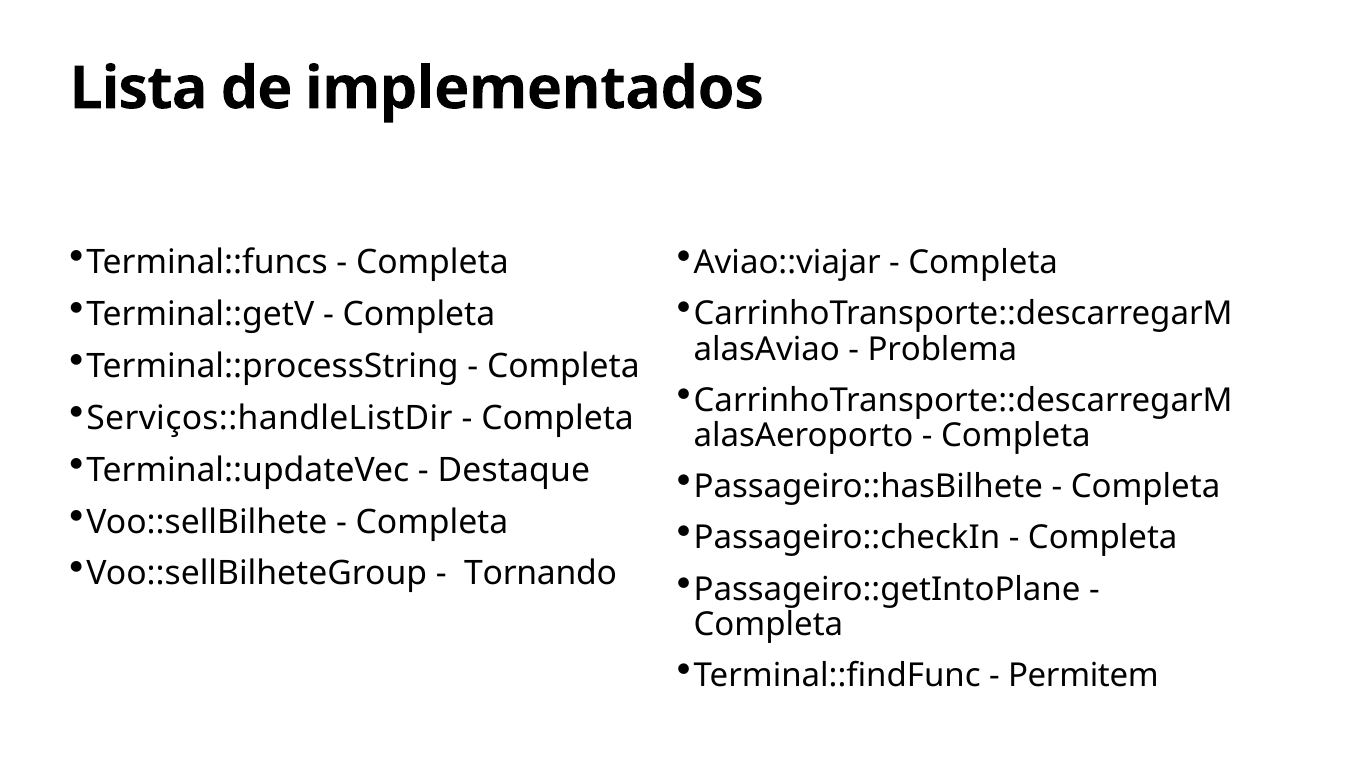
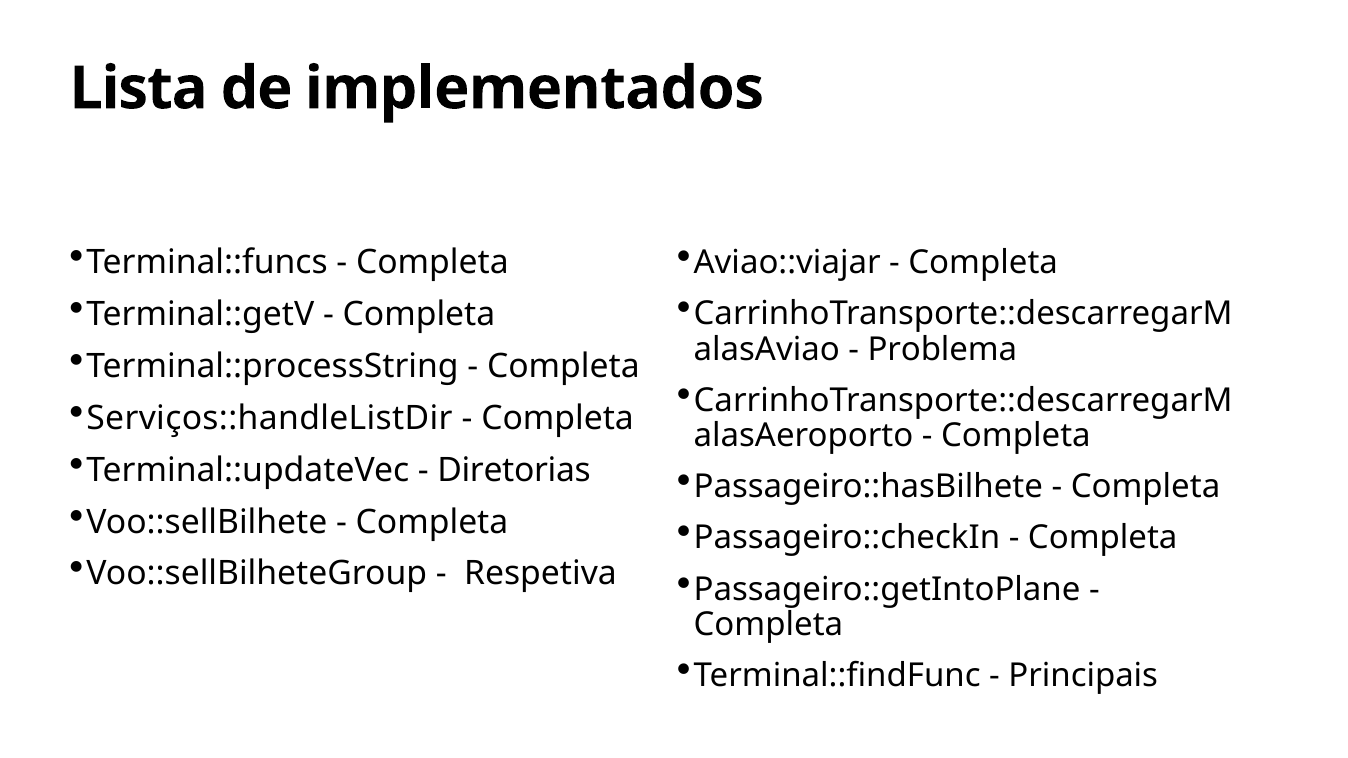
Destaque: Destaque -> Diretorias (514, 470)
Tornando: Tornando -> Respetiva (540, 574)
Permitem: Permitem -> Principais (1083, 676)
